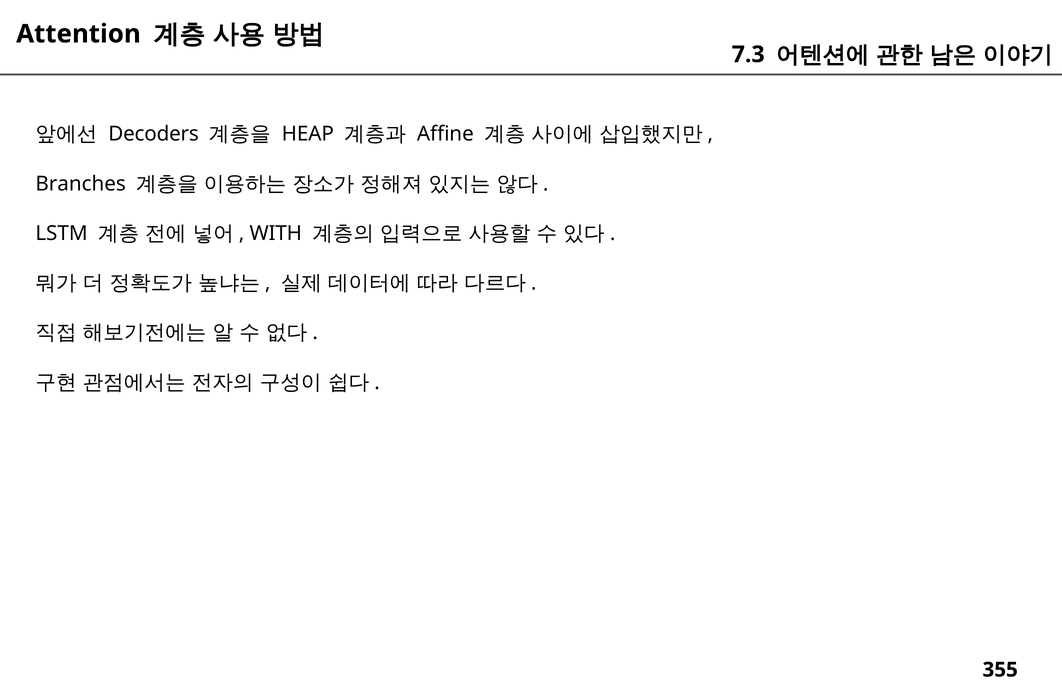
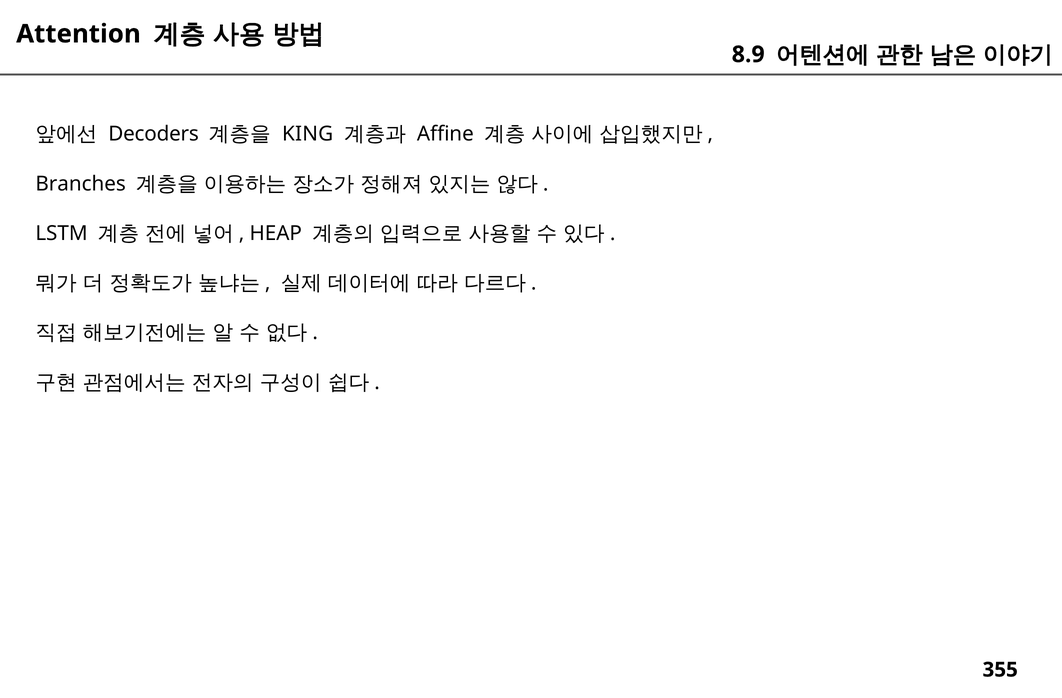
7.3: 7.3 -> 8.9 (748, 54)
HEAP: HEAP -> KING (308, 134)
WITH: WITH -> HEAP (276, 233)
